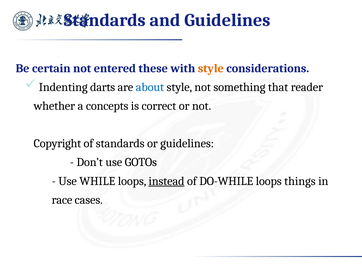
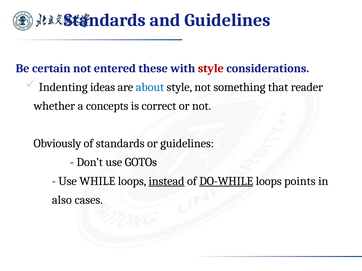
style colour: orange -> red (211, 68)
darts: darts -> ideas (103, 87)
Copyright: Copyright -> Obviously (57, 144)
DO-WHILE underline: none -> present (226, 181)
things: things -> points (300, 181)
race: race -> also (62, 200)
